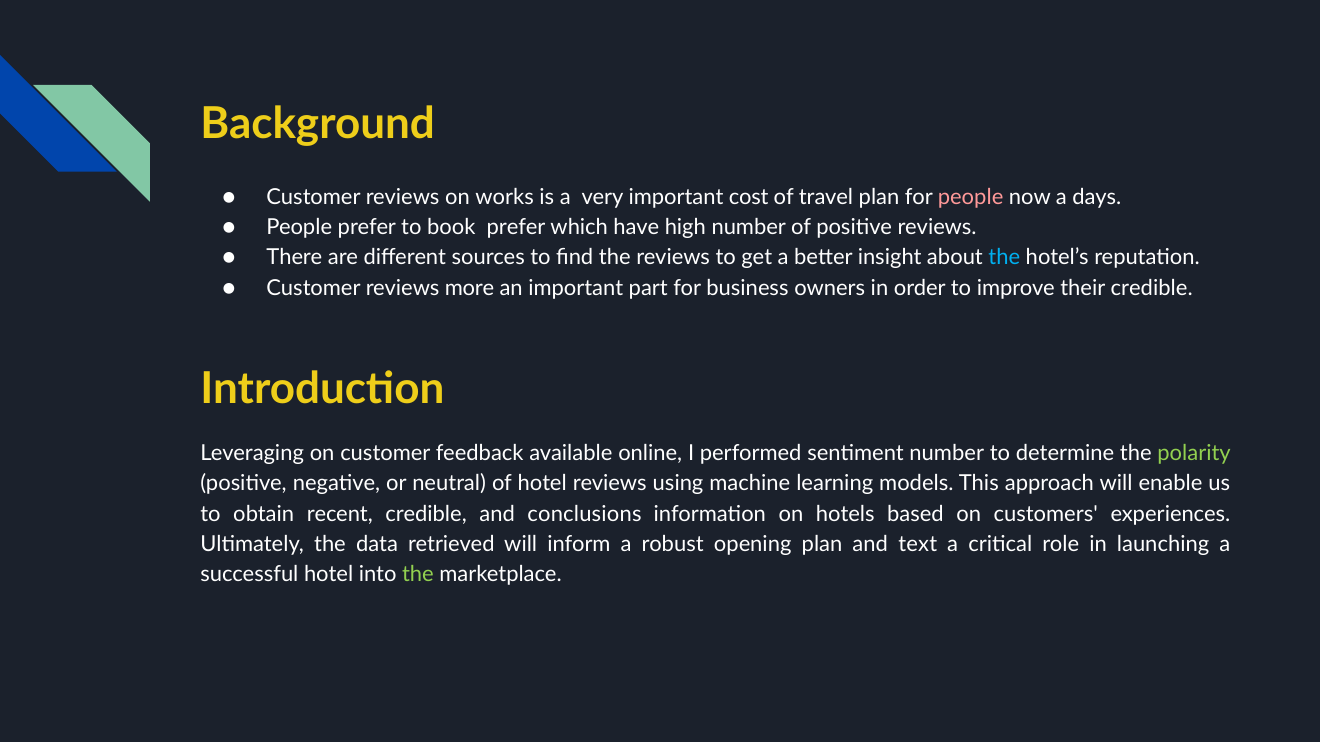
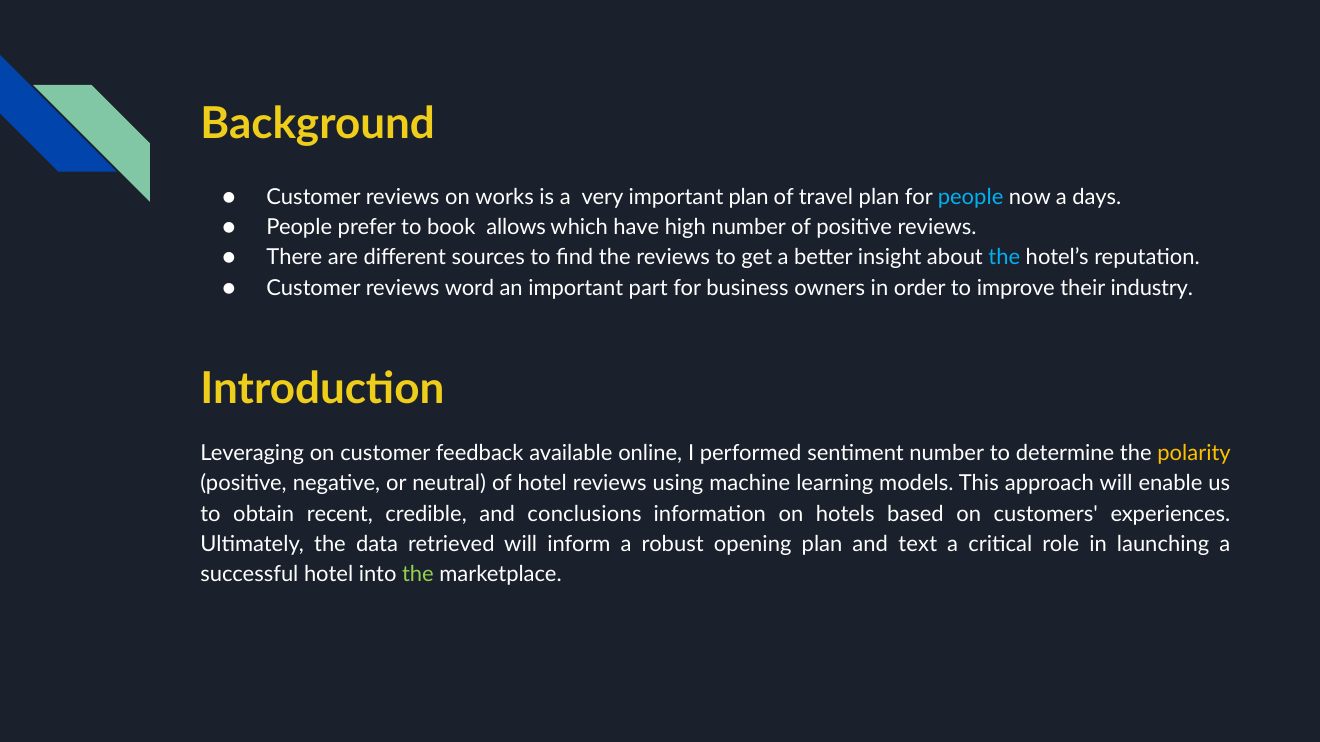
important cost: cost -> plan (749, 197)
people colour: pink -> light blue (971, 197)
book prefer: prefer -> allows (516, 227)
more: more -> word (470, 288)
their credible: credible -> industry (1152, 288)
polarity colour: light green -> yellow (1194, 454)
